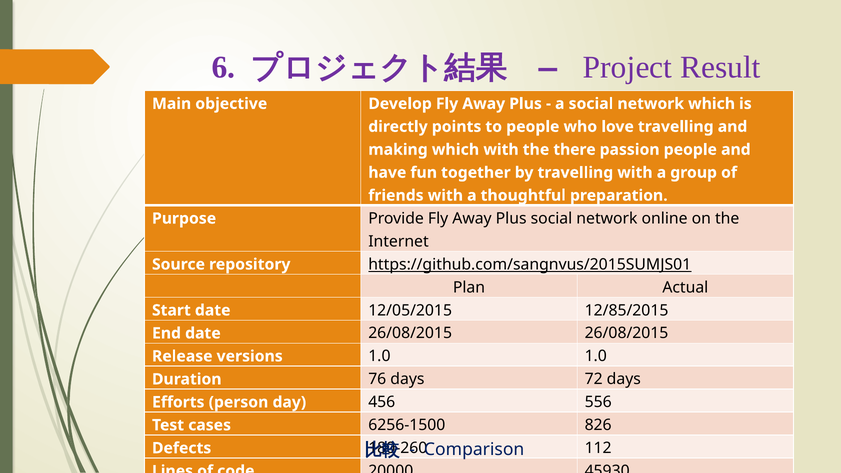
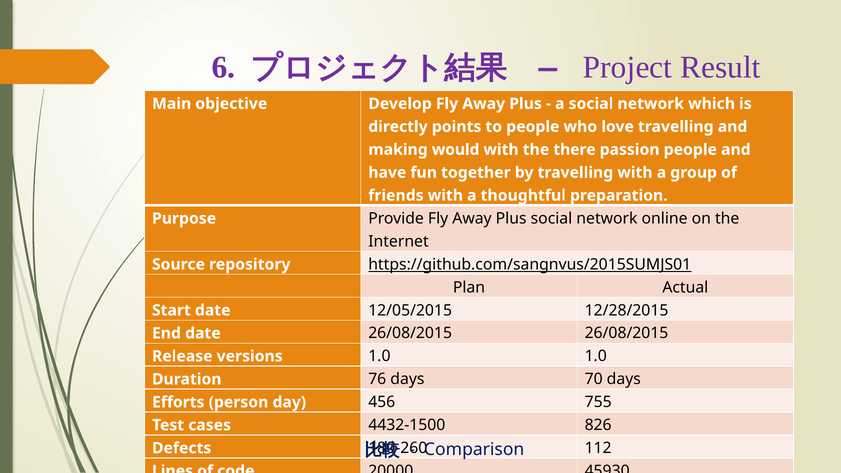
making which: which -> would (456, 150)
12/85/2015: 12/85/2015 -> 12/28/2015 (627, 310)
72: 72 -> 70 (594, 379)
556: 556 -> 755 (598, 402)
6256-1500: 6256-1500 -> 4432-1500 (407, 425)
